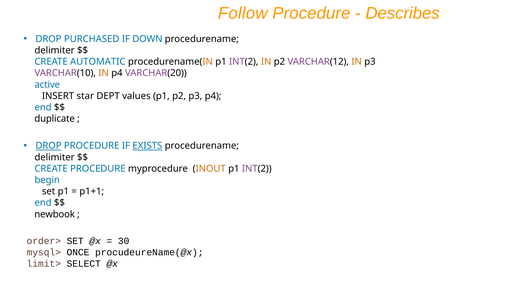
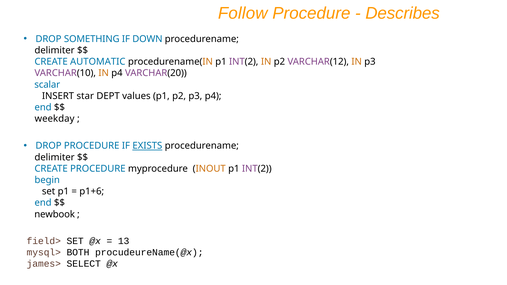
PURCHASED: PURCHASED -> SOMETHING (92, 39)
active: active -> scalar (47, 85)
duplicate: duplicate -> weekday (55, 119)
DROP underline: present -> none (49, 146)
p1+1: p1+1 -> p1+6 (92, 192)
order>: order> -> field> (44, 241)
30: 30 -> 13 (124, 241)
ONCE: ONCE -> BOTH (78, 253)
limit>: limit> -> james> (44, 264)
